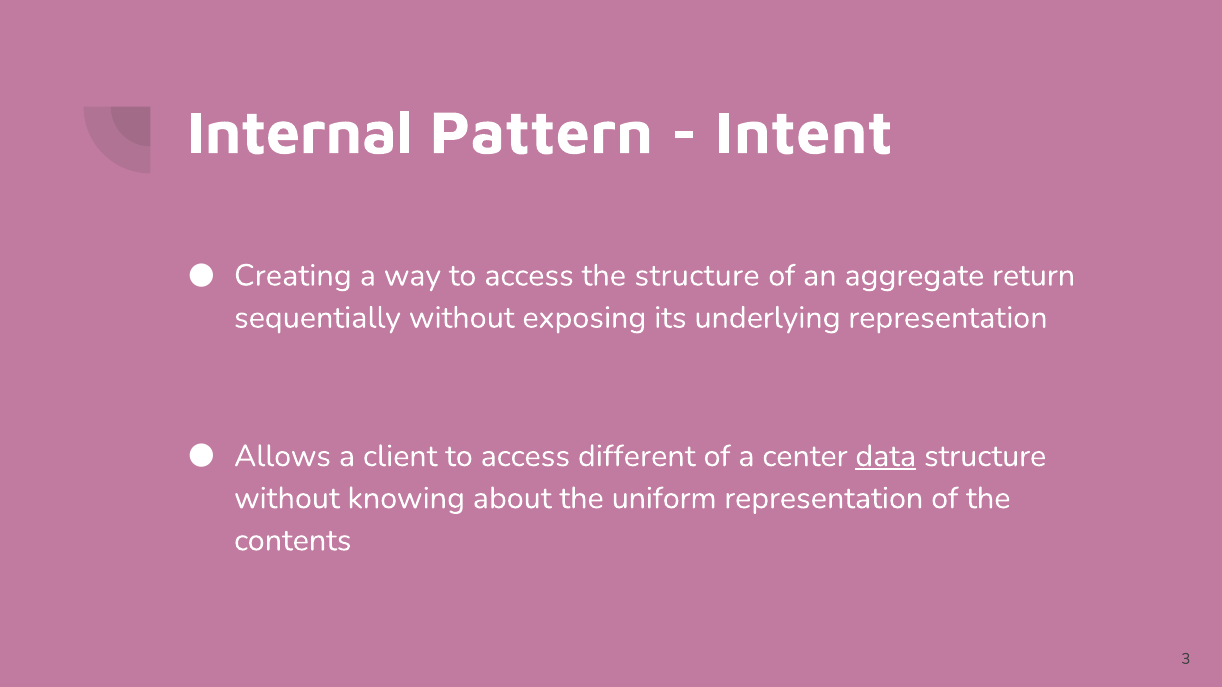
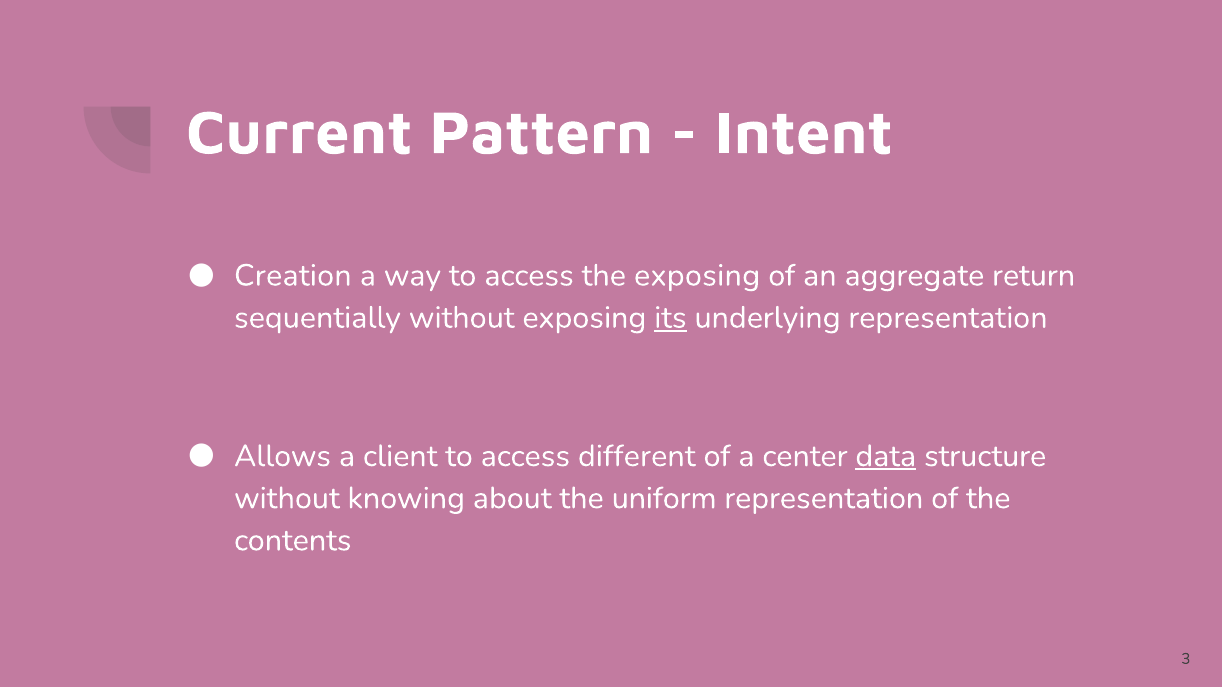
Internal: Internal -> Current (300, 133)
Creating: Creating -> Creation (293, 276)
the structure: structure -> exposing (697, 276)
its underline: none -> present (670, 318)
